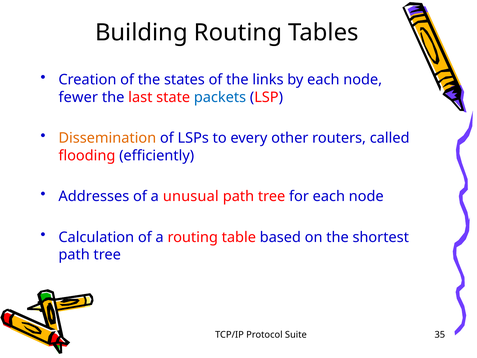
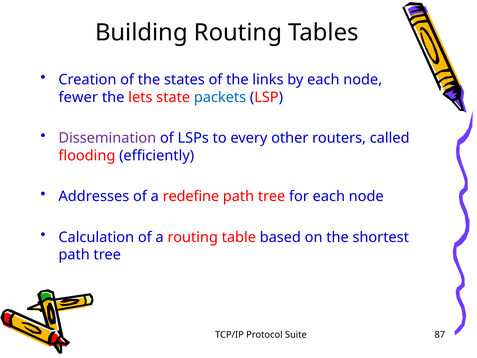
last: last -> lets (140, 97)
Dissemination colour: orange -> purple (107, 138)
unusual: unusual -> redefine (191, 196)
35: 35 -> 87 (440, 335)
